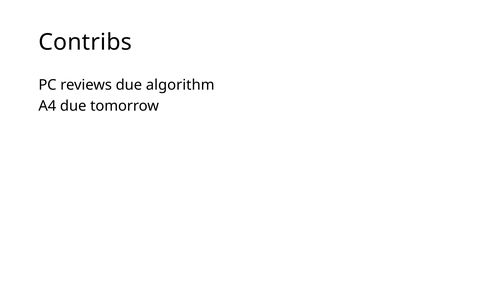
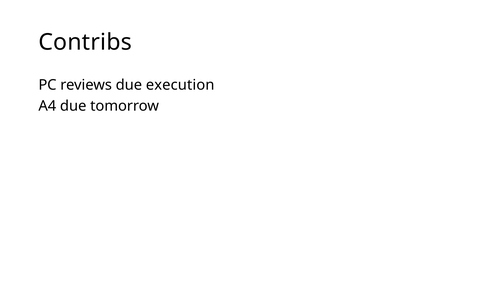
algorithm: algorithm -> execution (180, 85)
